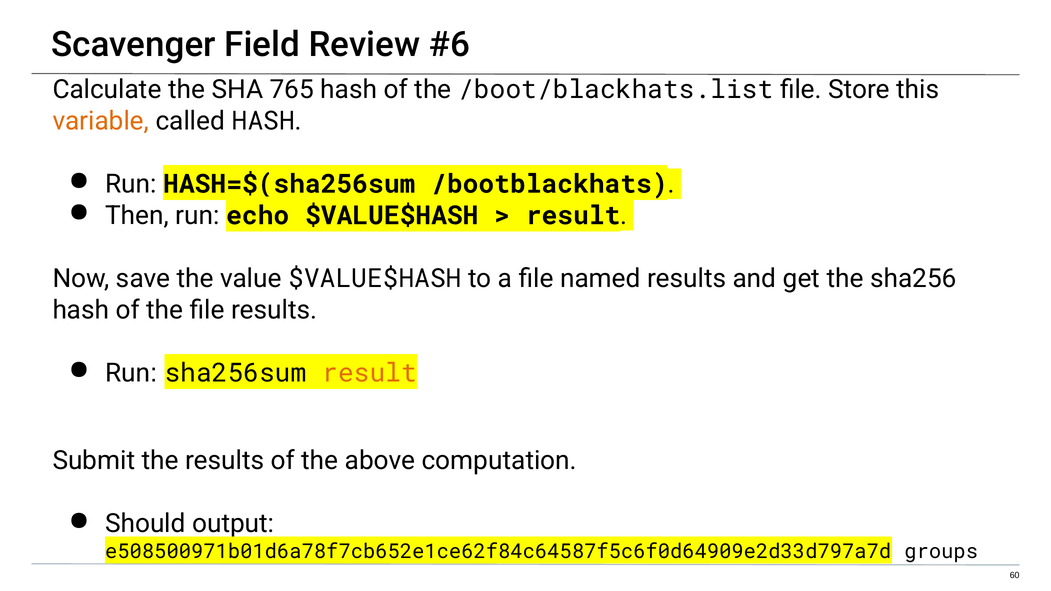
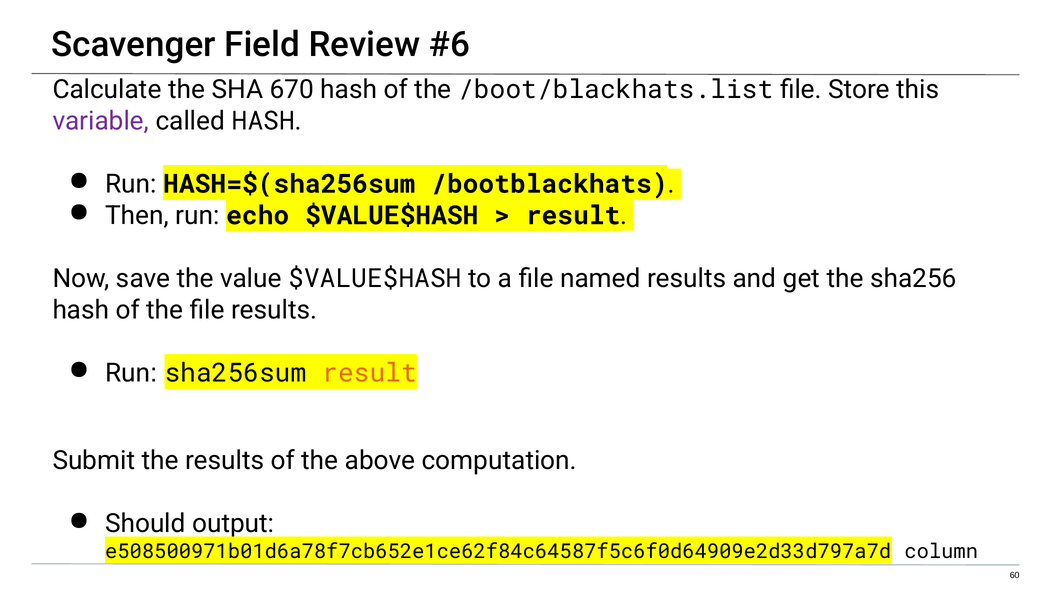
765: 765 -> 670 (292, 89)
variable colour: orange -> purple (101, 121)
groups: groups -> column (941, 552)
